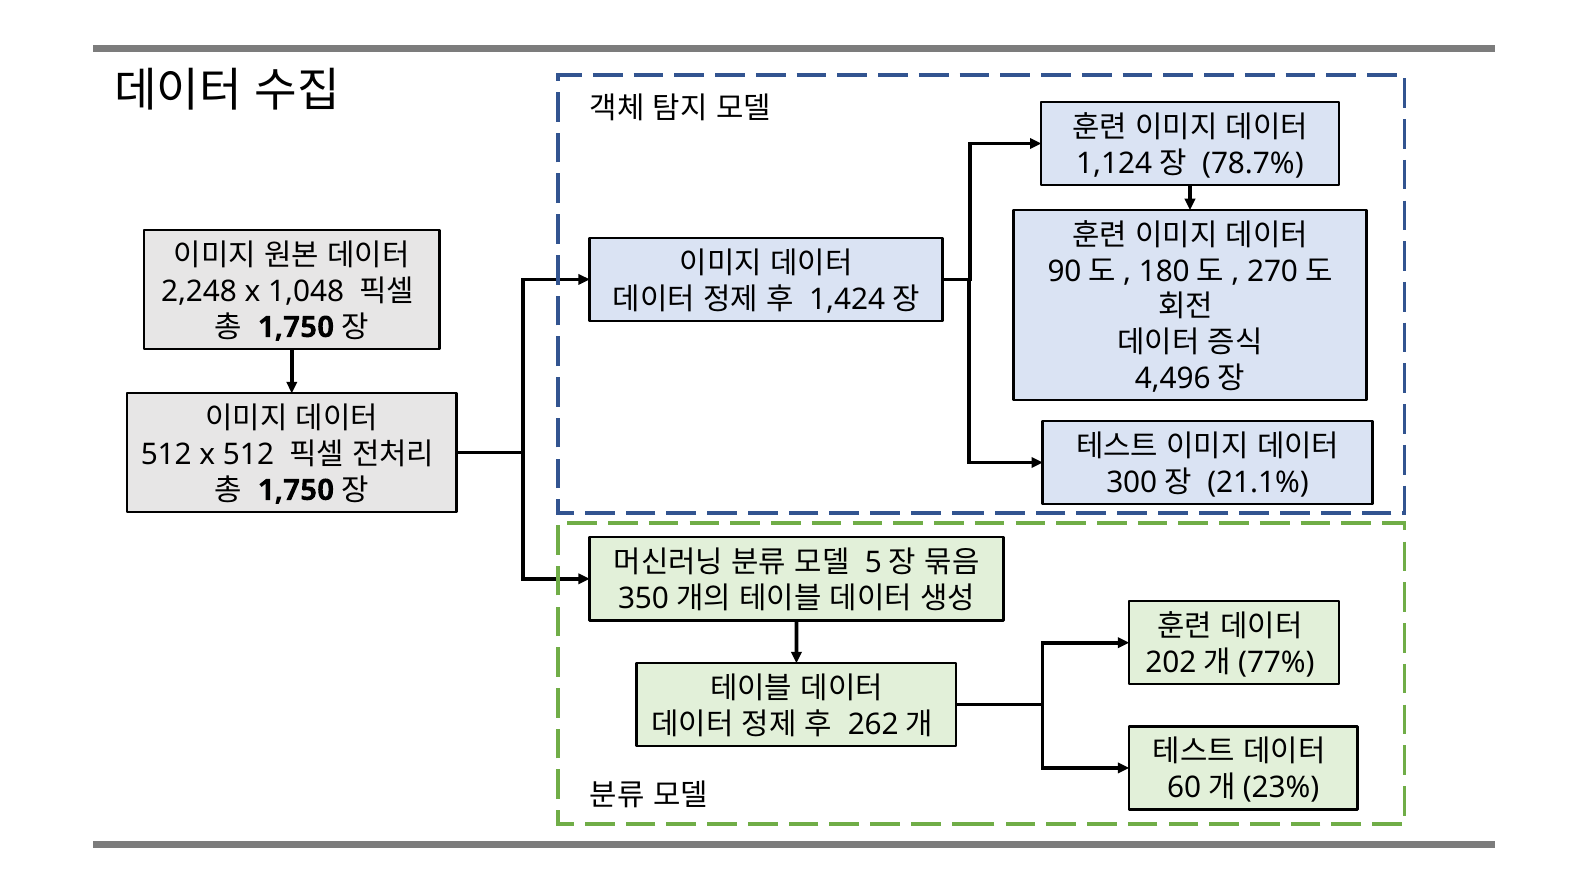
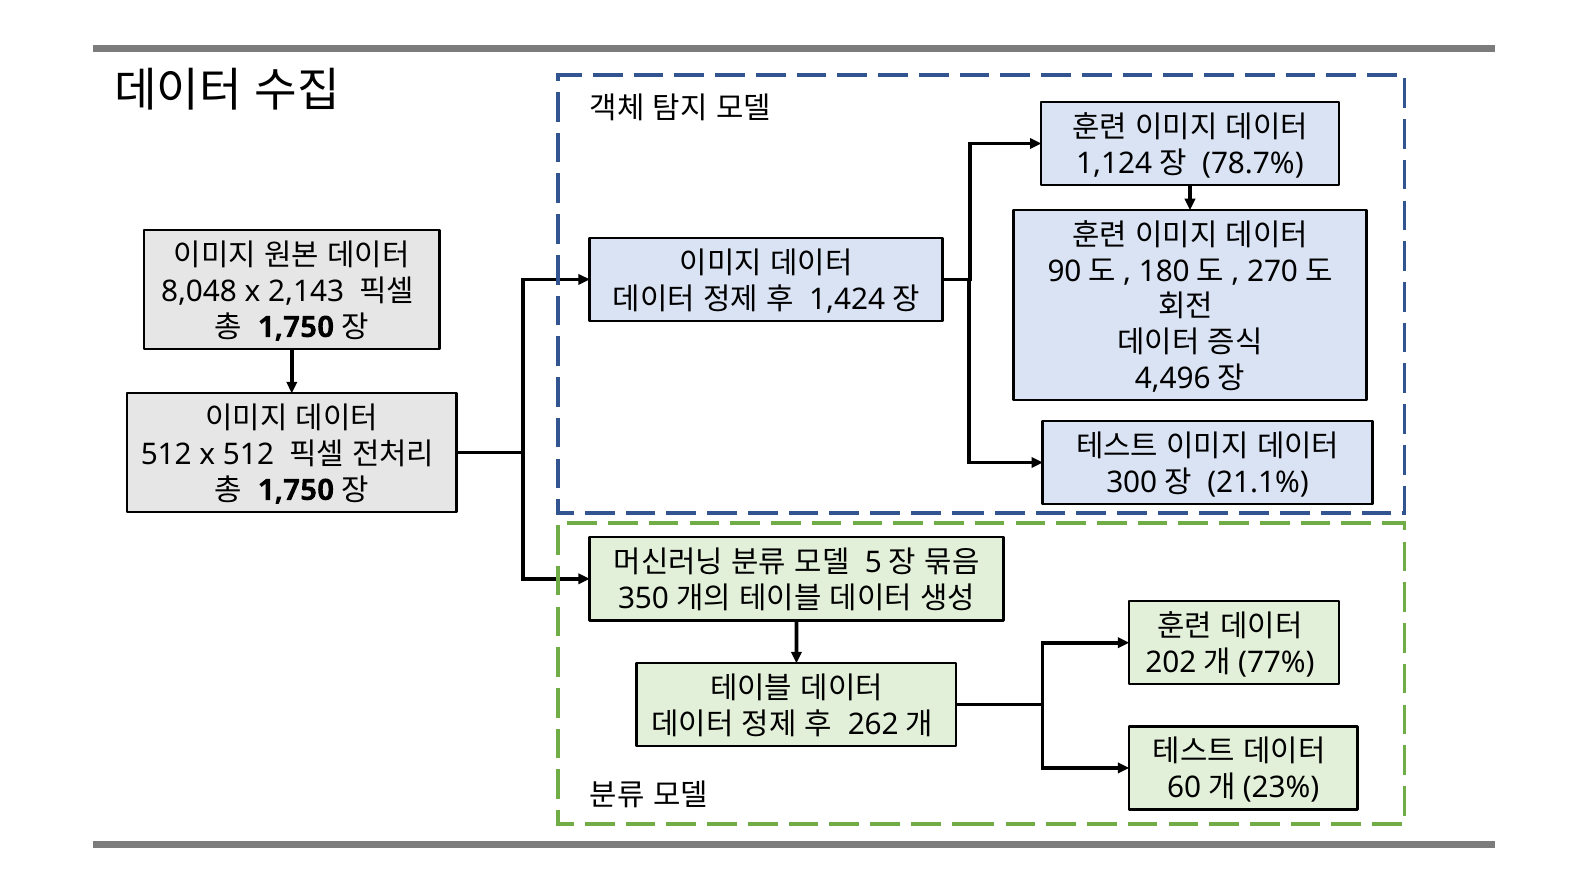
2,248: 2,248 -> 8,048 (199, 292)
1,048: 1,048 -> 2,143 (306, 292)
